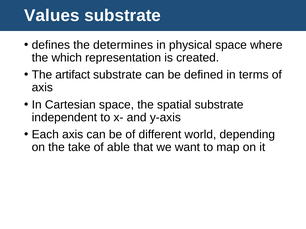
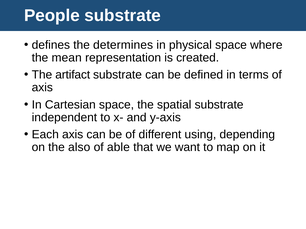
Values: Values -> People (52, 16)
which: which -> mean (67, 58)
world: world -> using (200, 135)
take: take -> also (79, 148)
